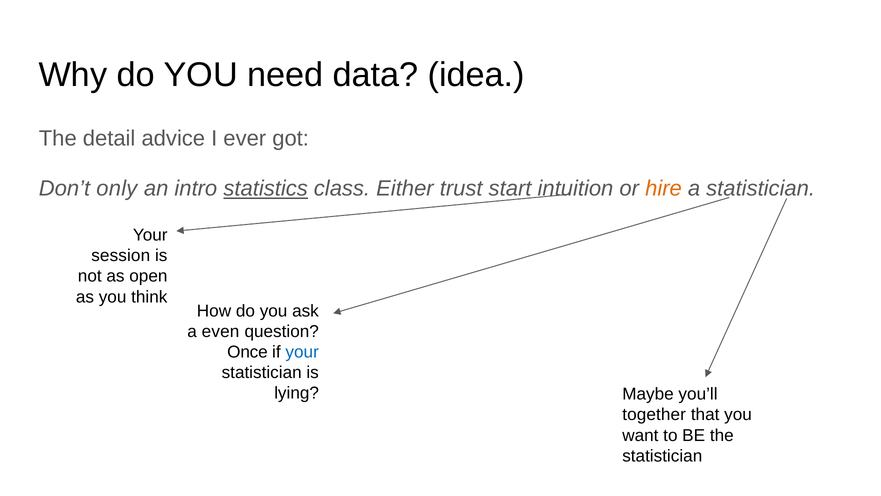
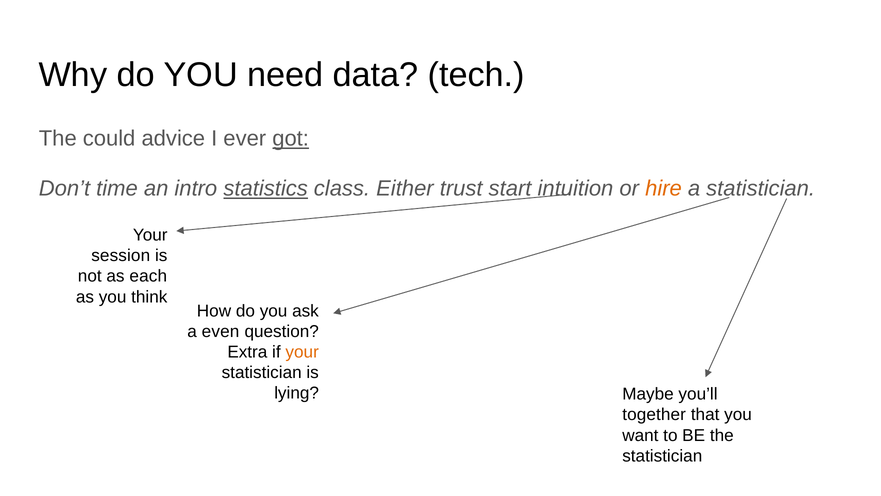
idea: idea -> tech (476, 75)
detail: detail -> could (109, 139)
got underline: none -> present (291, 139)
only: only -> time (117, 188)
open: open -> each (148, 276)
Once: Once -> Extra (247, 352)
your colour: blue -> orange (302, 352)
